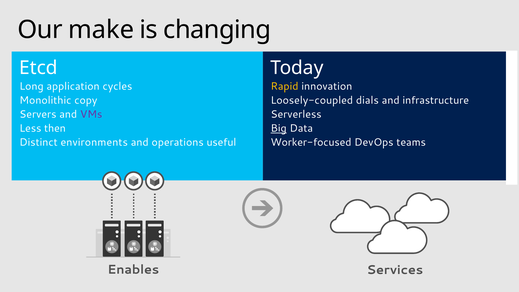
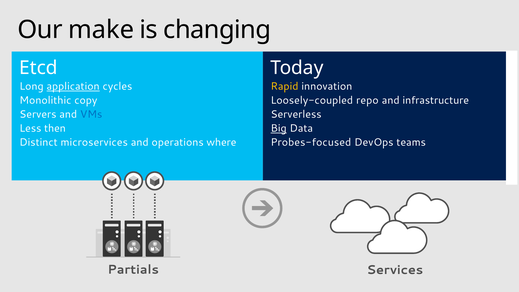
application underline: none -> present (73, 86)
dials: dials -> repo (367, 100)
VMs colour: purple -> blue (91, 114)
environments: environments -> microservices (94, 142)
useful: useful -> where (221, 142)
Worker-focused: Worker-focused -> Probes-focused (311, 142)
Enables: Enables -> Partials (133, 270)
